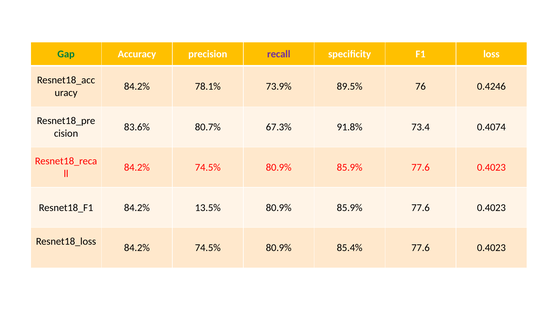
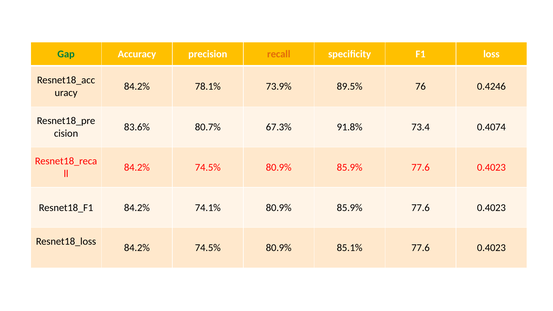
recall colour: purple -> orange (279, 54)
13.5%: 13.5% -> 74.1% (208, 208)
85.4%: 85.4% -> 85.1% (350, 248)
